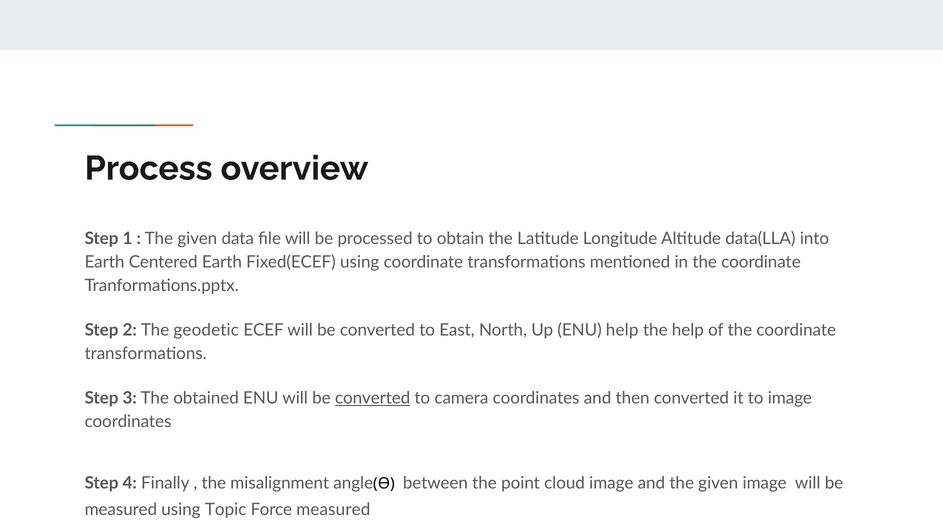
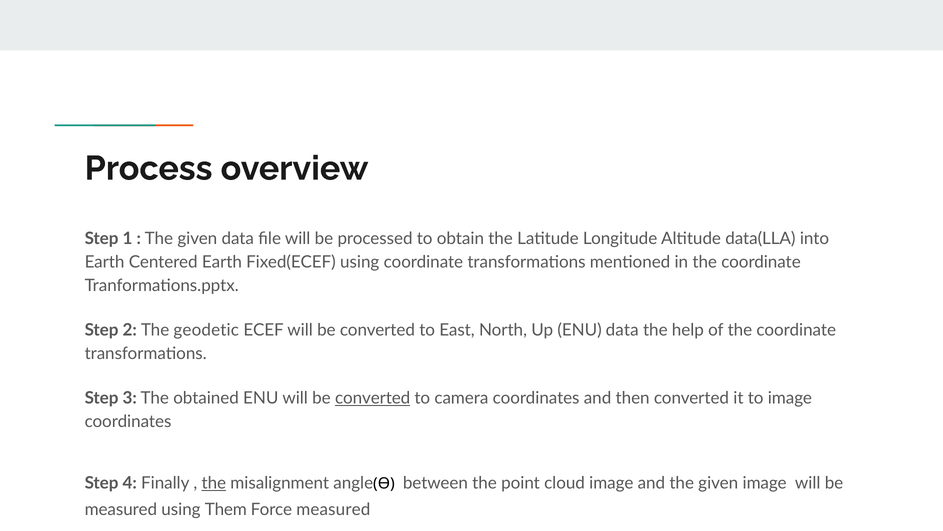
ENU help: help -> data (622, 330)
the underline: none -> present (214, 483)
Topic: Topic -> Them (226, 509)
